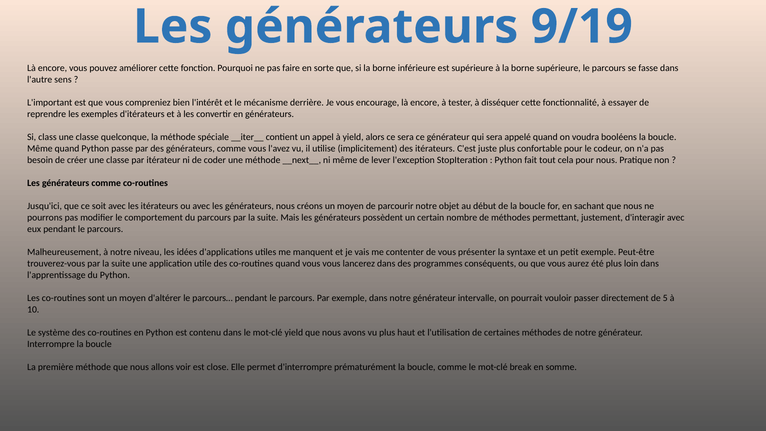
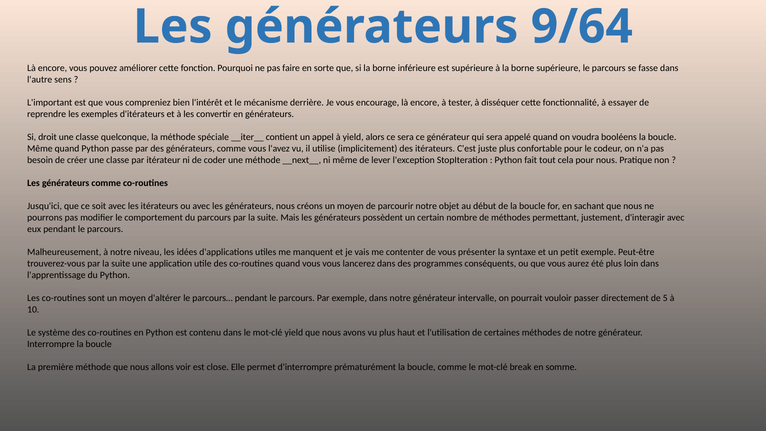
9/19: 9/19 -> 9/64 (582, 27)
class: class -> droit (48, 137)
